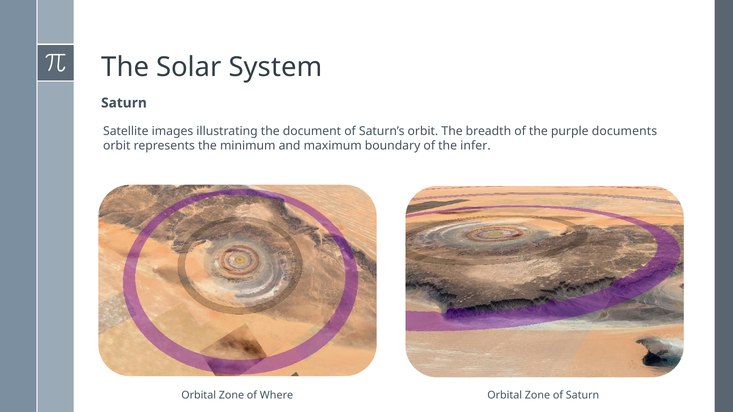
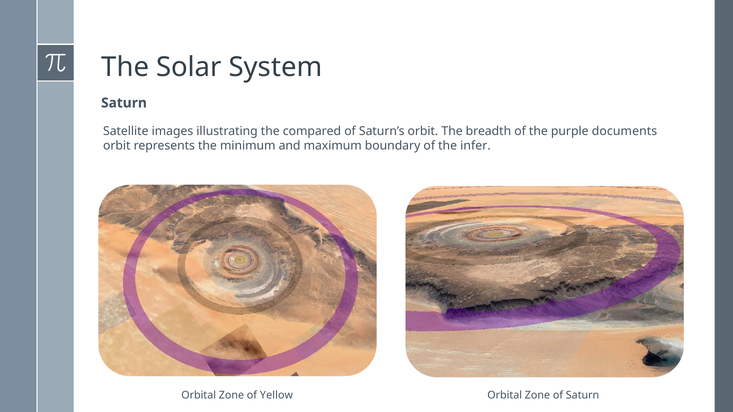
document: document -> compared (312, 131)
Where: Where -> Yellow (276, 395)
